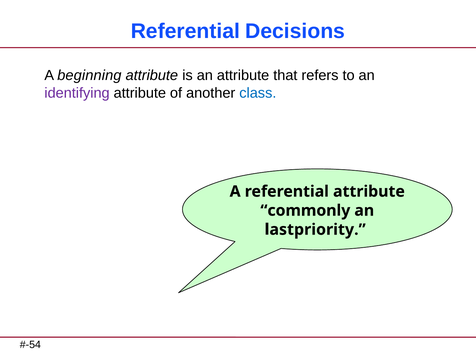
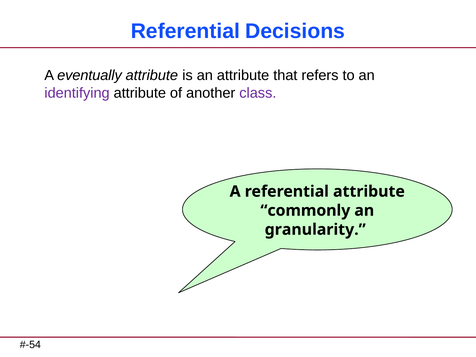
beginning: beginning -> eventually (90, 76)
class colour: blue -> purple (258, 93)
lastpriority: lastpriority -> granularity (315, 230)
